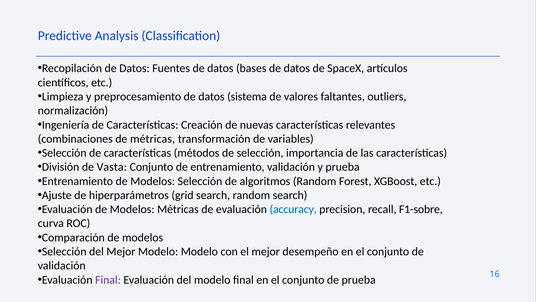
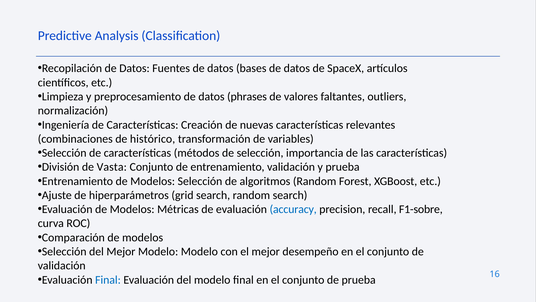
sistema: sistema -> phrases (247, 96)
de métricas: métricas -> histórico (153, 139)
Final colour: purple -> blue (108, 279)
